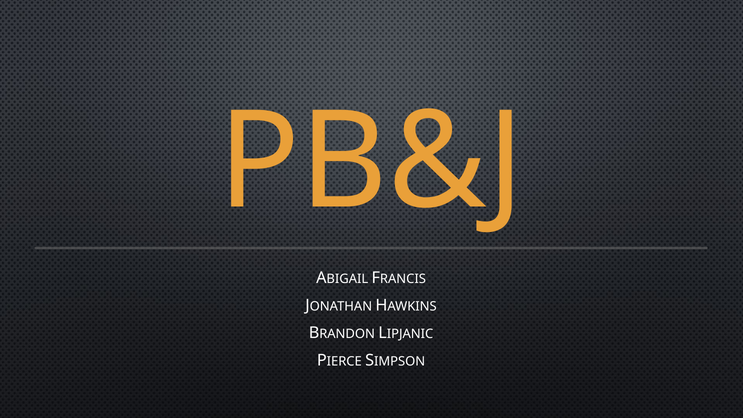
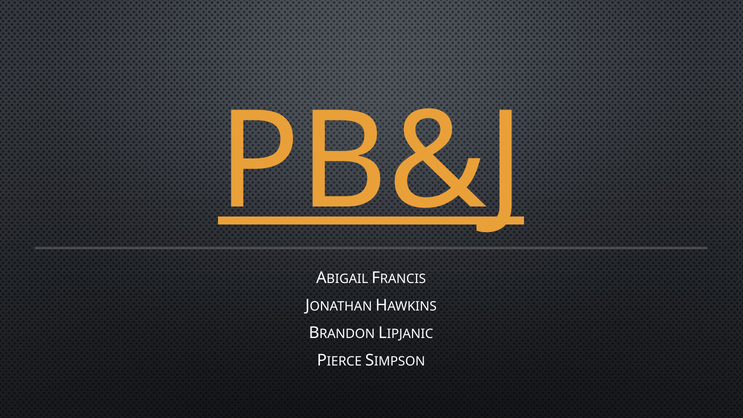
PB&J underline: none -> present (371, 162)
